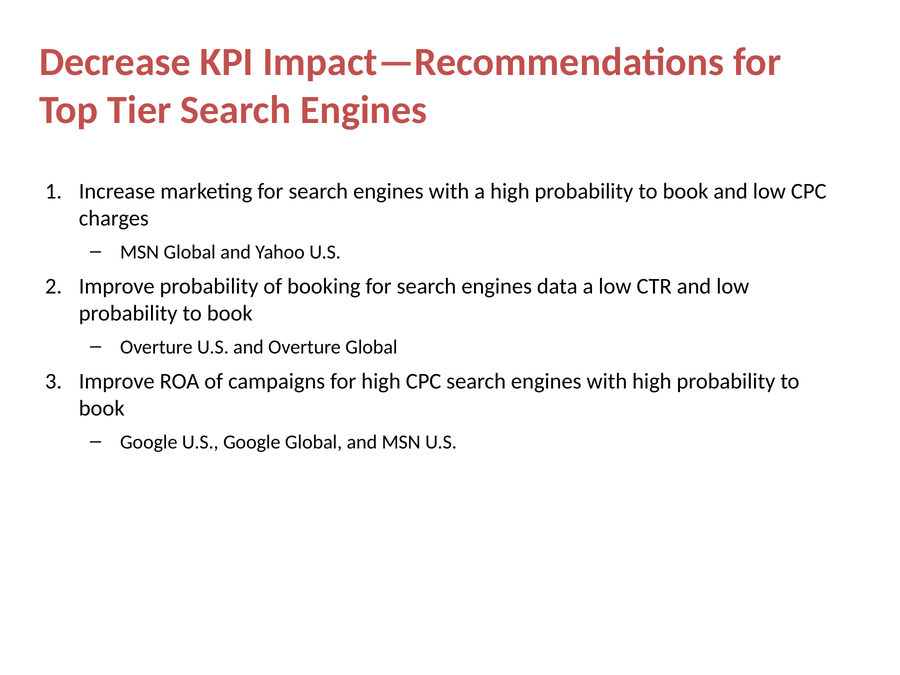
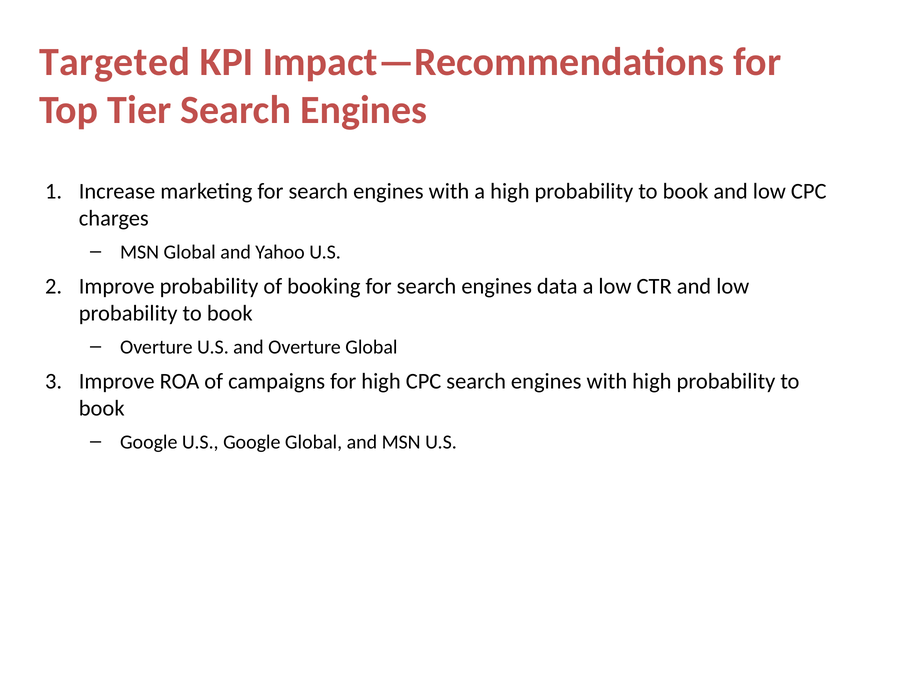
Decrease: Decrease -> Targeted (115, 62)
